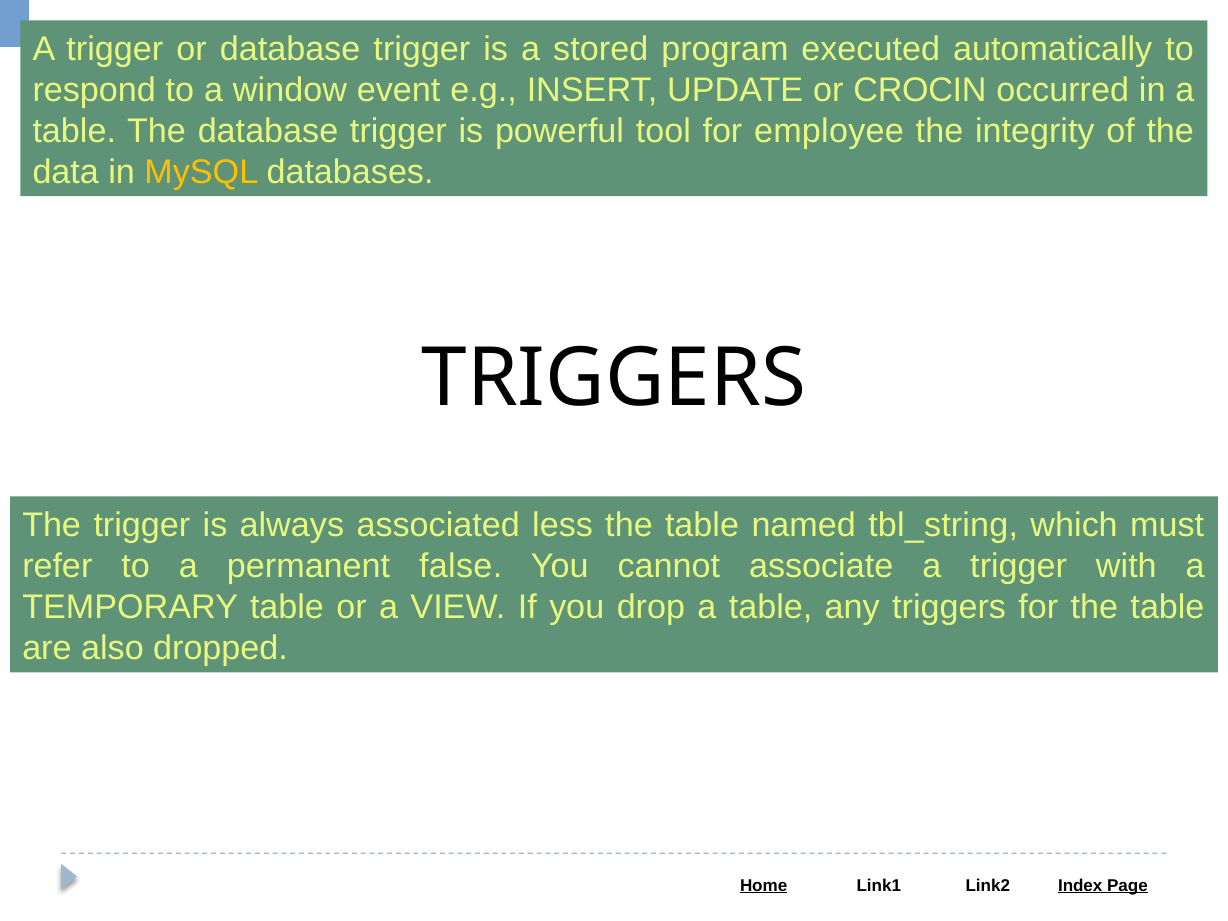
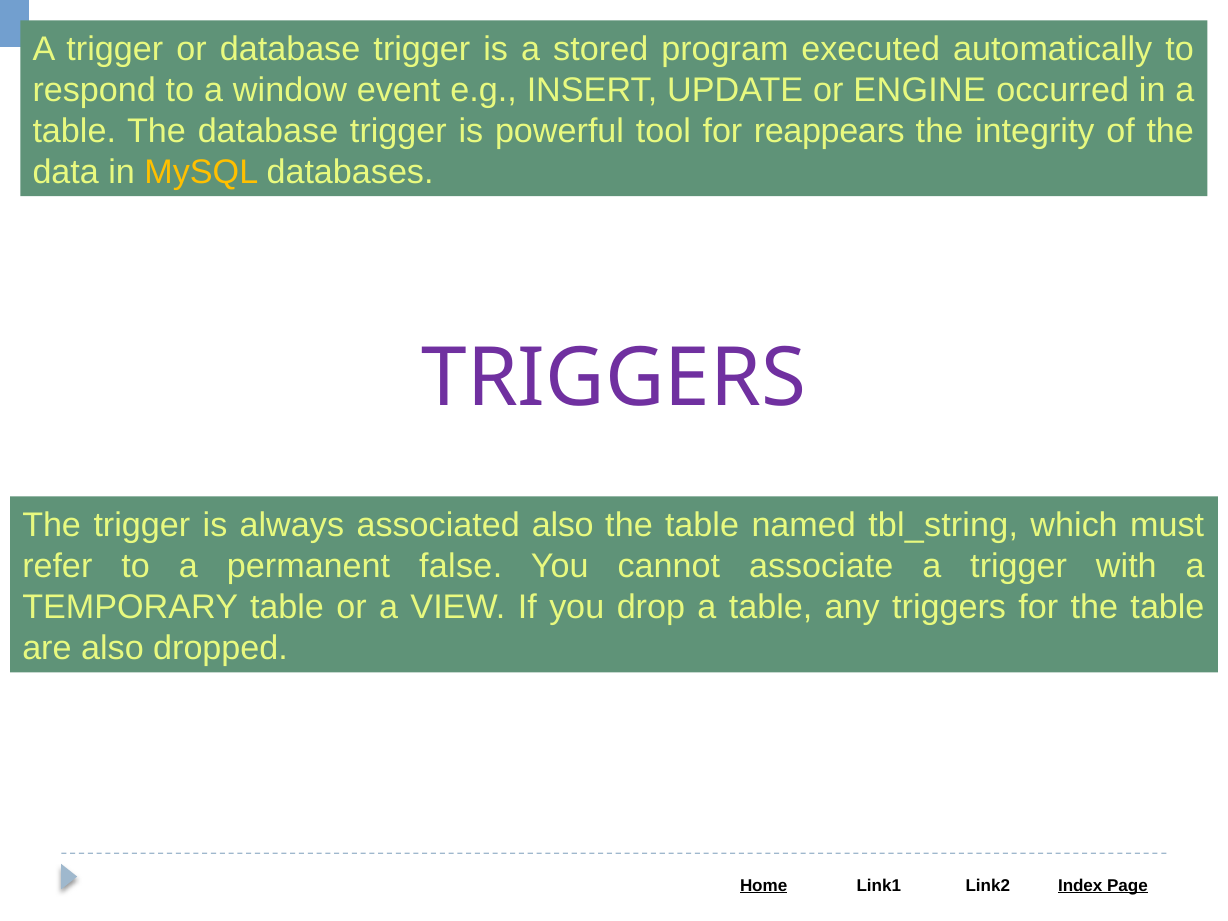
CROCIN: CROCIN -> ENGINE (920, 90)
employee: employee -> reappears (829, 131)
TRIGGERS colour: black -> purple (614, 378)
associated less: less -> also (563, 525)
